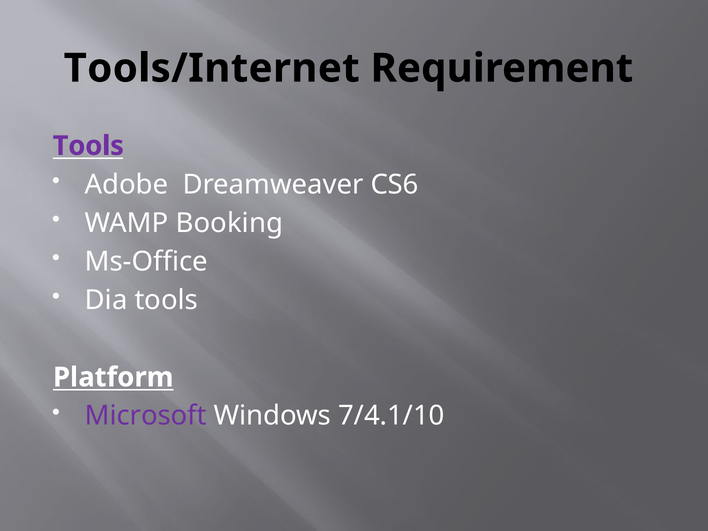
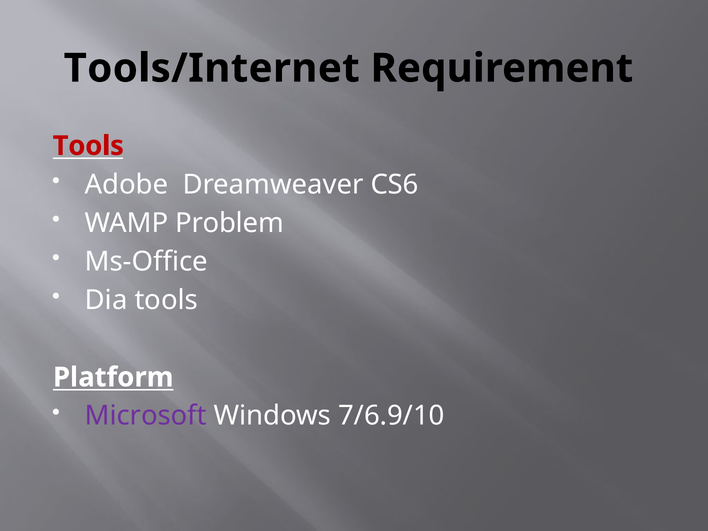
Tools colour: purple -> red (88, 146)
Booking: Booking -> Problem (230, 223)
7/4.1/10: 7/4.1/10 -> 7/6.9/10 (391, 416)
